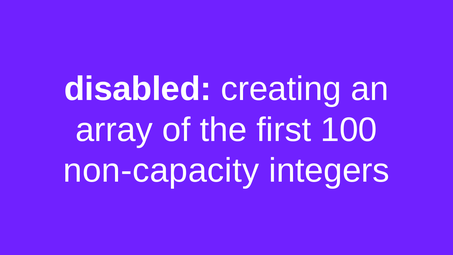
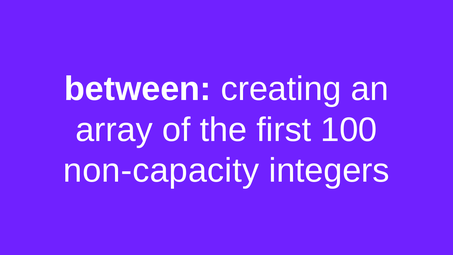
disabled: disabled -> between (138, 89)
